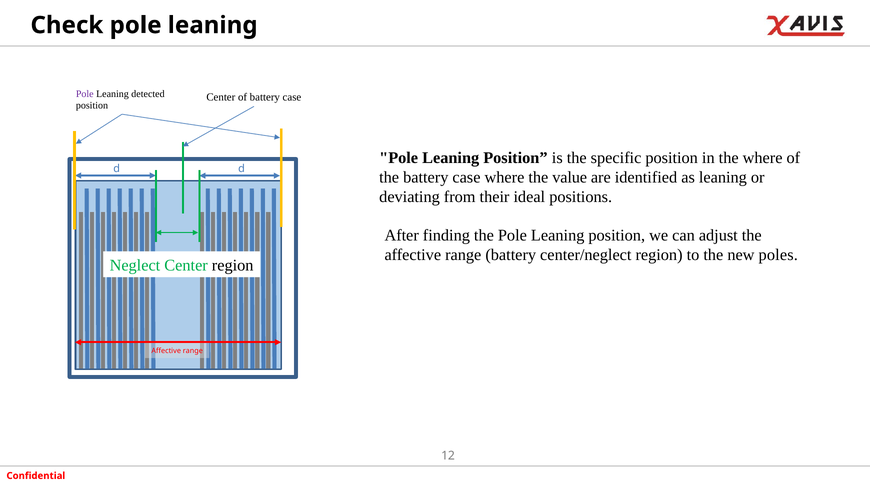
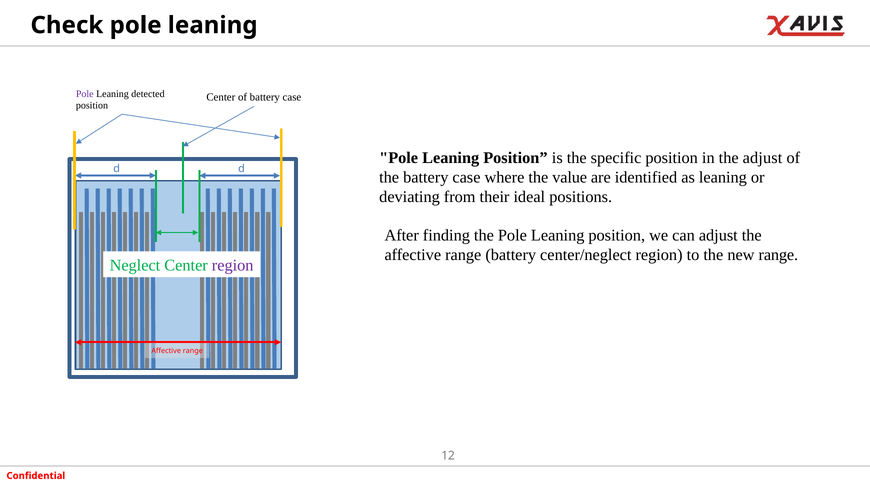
the where: where -> adjust (763, 158)
new poles: poles -> range (778, 255)
region colour: black -> purple (233, 266)
